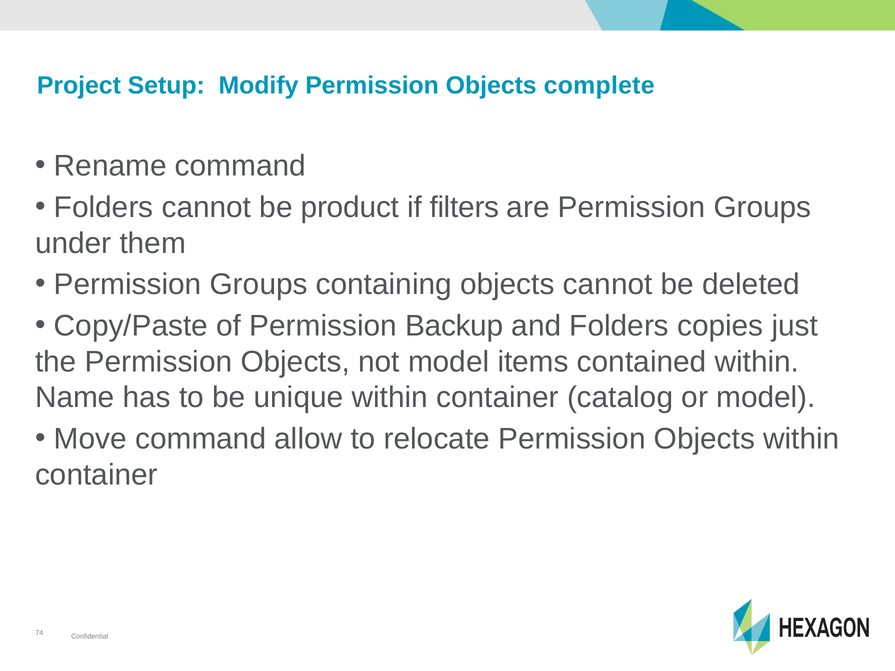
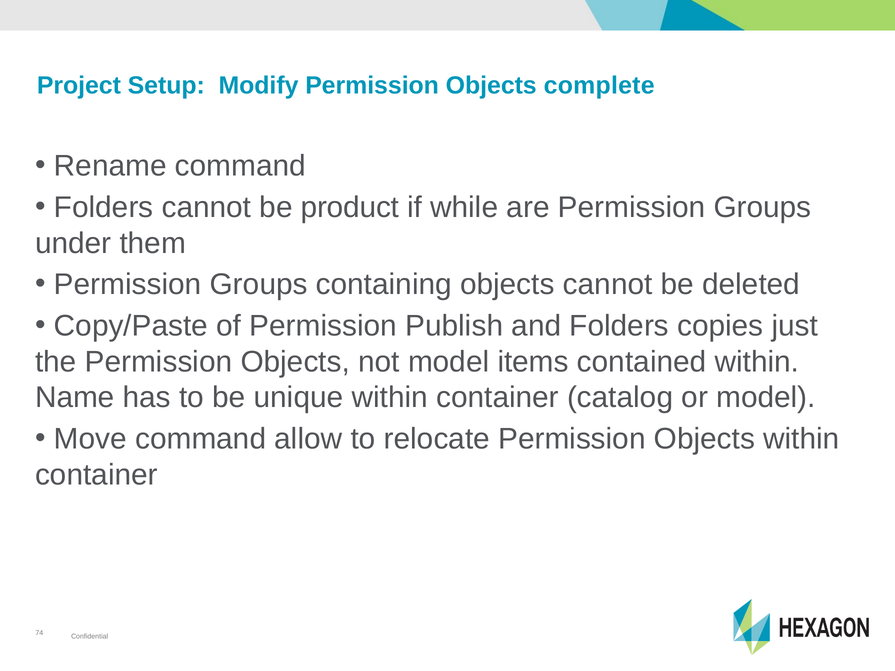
filters: filters -> while (464, 208)
Backup: Backup -> Publish (454, 326)
